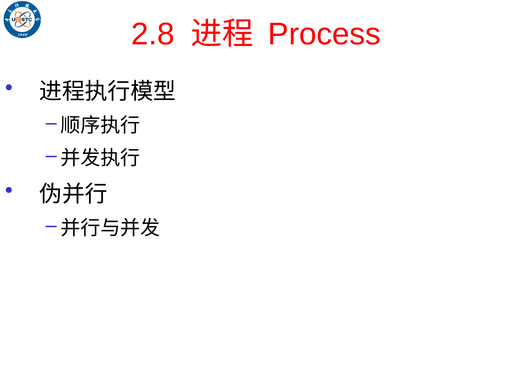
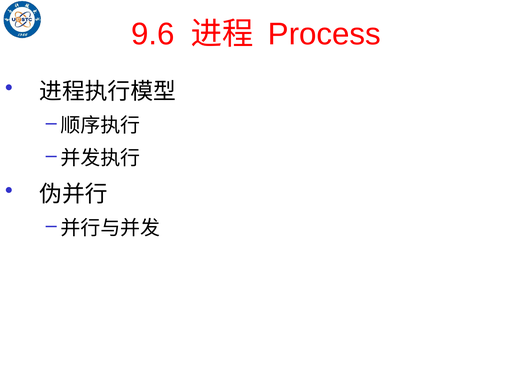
2.8: 2.8 -> 9.6 (153, 34)
